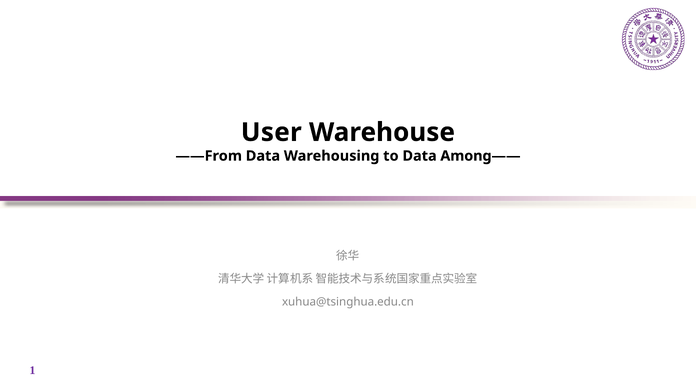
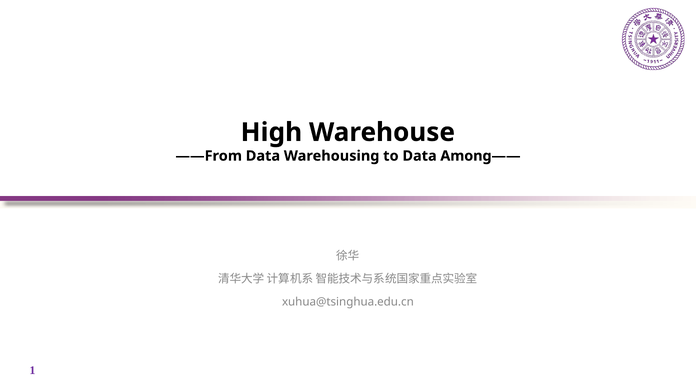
User: User -> High (271, 132)
